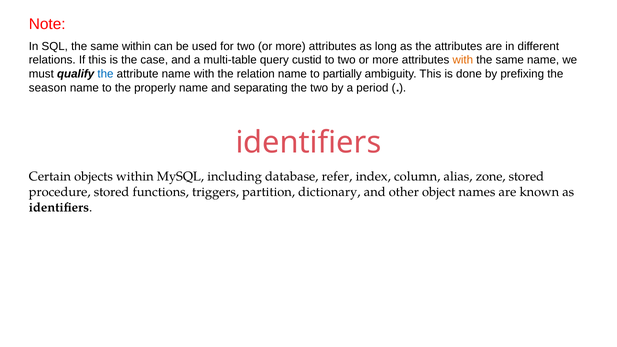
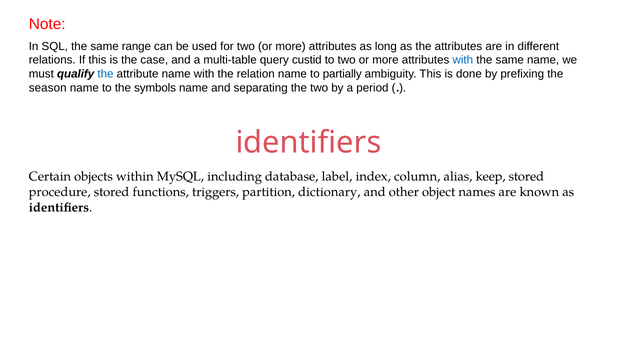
same within: within -> range (136, 46)
with colour: orange -> blue (463, 60)
properly: properly -> symbols (155, 88)
refer: refer -> label (337, 177)
zone: zone -> keep (491, 177)
